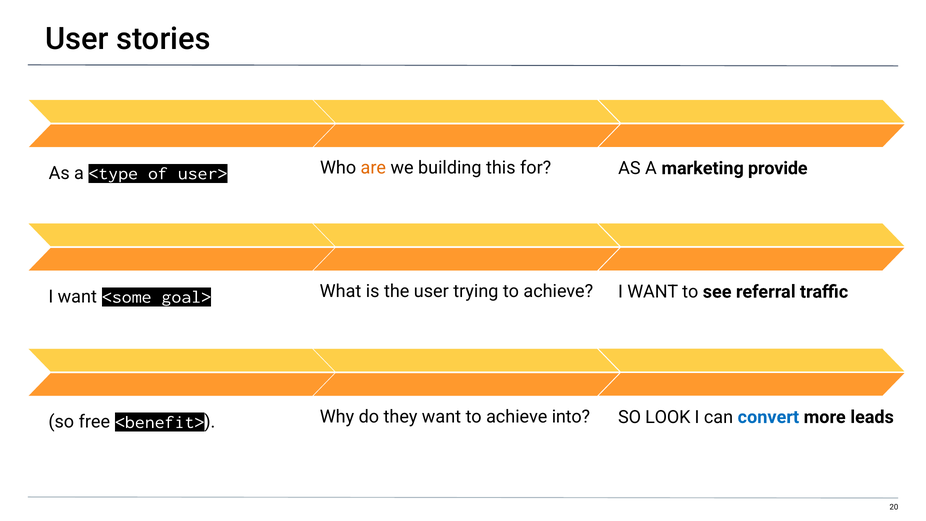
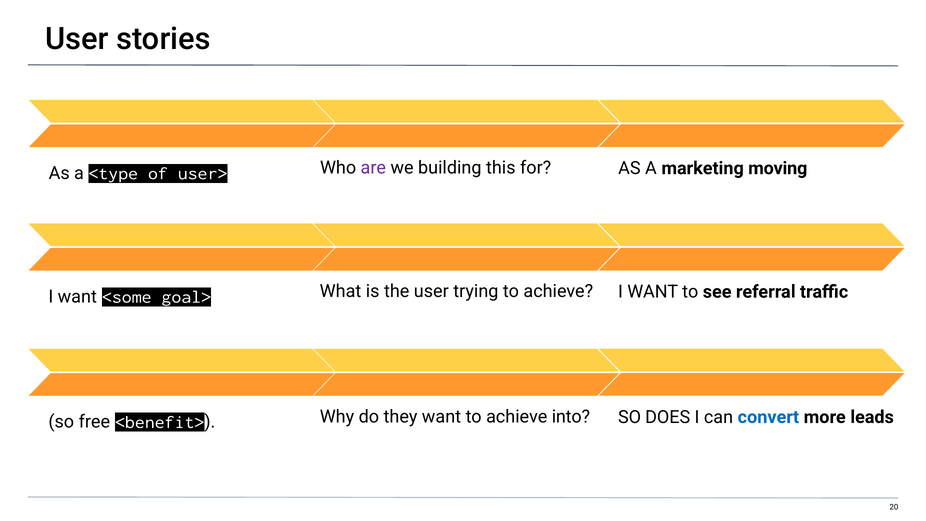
are colour: orange -> purple (373, 168)
provide: provide -> moving (778, 168)
LOOK: LOOK -> DOES (668, 417)
